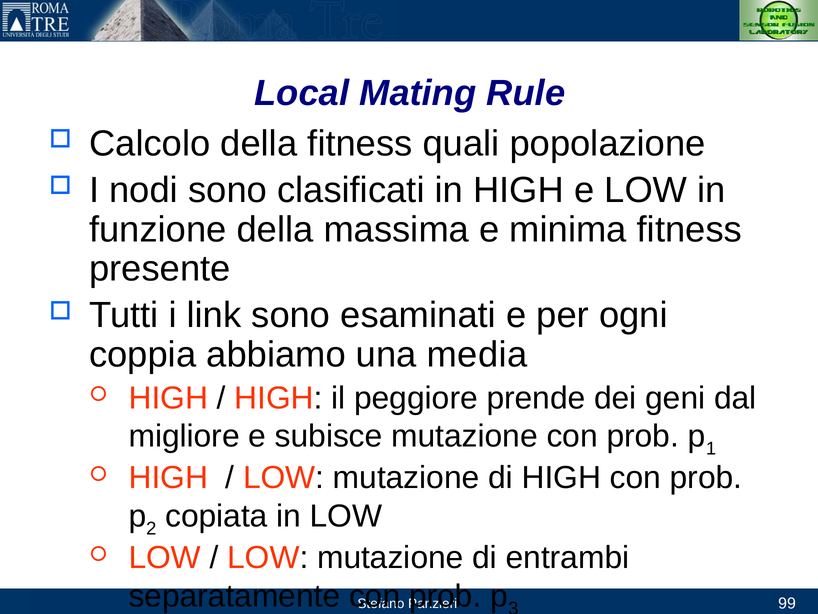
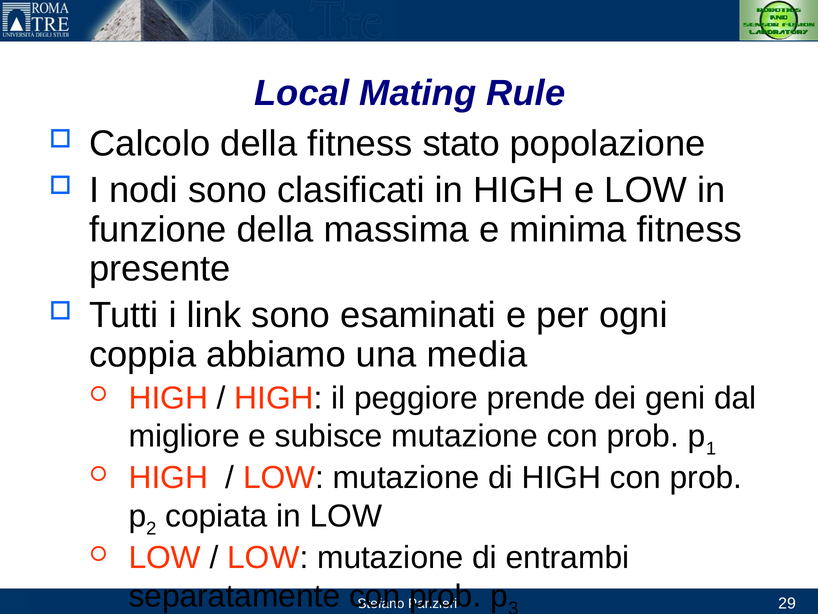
quali: quali -> stato (461, 144)
99: 99 -> 29 (787, 603)
